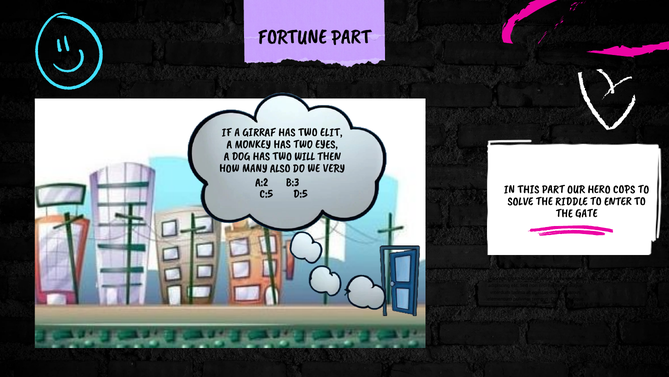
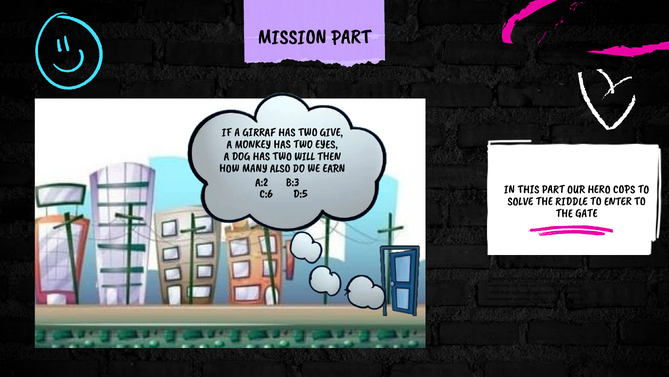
FORTUNE: FORTUNE -> MISSION (292, 37)
TWO ELIT: ELIT -> GIVE (331, 132)
VERY: VERY -> EARN (334, 168)
C:5: C:5 -> C:6 (266, 194)
